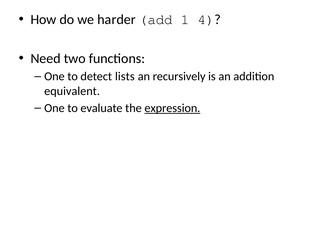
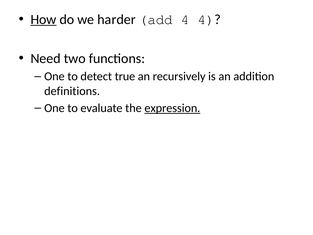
How underline: none -> present (43, 19)
add 1: 1 -> 4 (185, 19)
lists: lists -> true (125, 76)
equivalent: equivalent -> definitions (72, 91)
